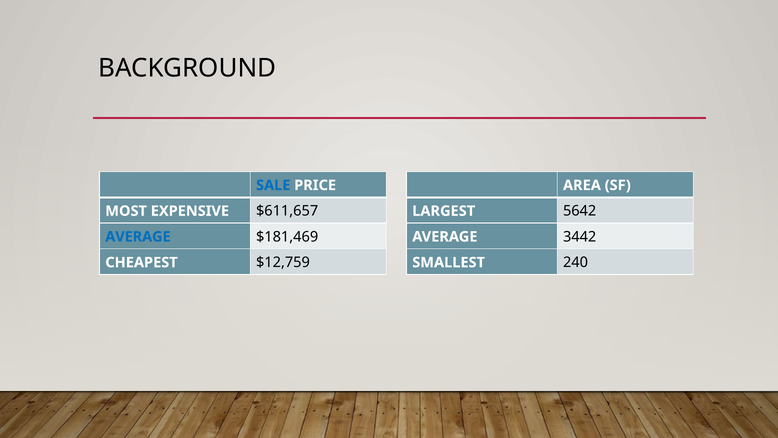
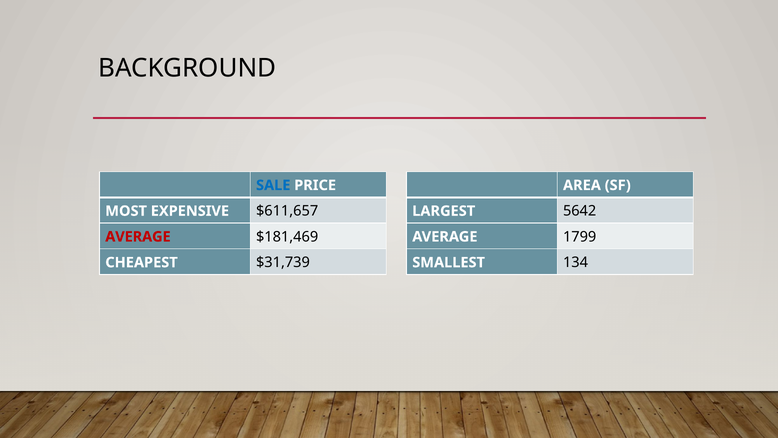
AVERAGE colour: blue -> red (138, 237)
3442: 3442 -> 1799 (580, 237)
$12,759: $12,759 -> $31,739 (283, 262)
240: 240 -> 134 (575, 262)
